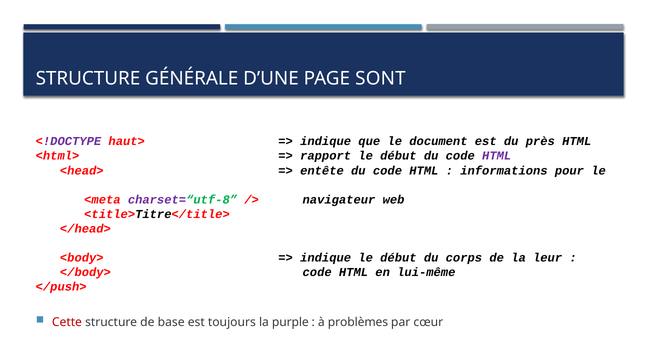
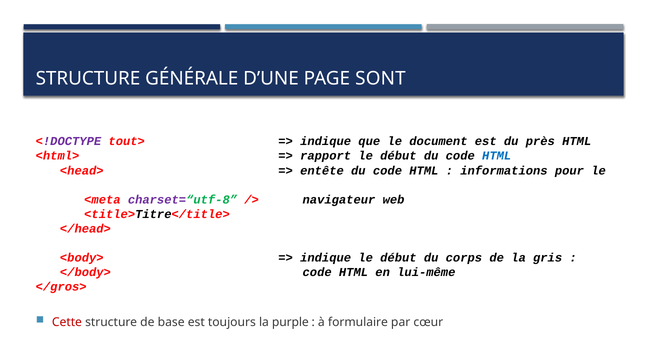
haut>: haut> -> tout> (127, 141)
HTML colour: purple -> blue (497, 156)
leur: leur -> gris (548, 258)
</push>: </push> -> </gros> (61, 287)
problèmes: problèmes -> formulaire (358, 322)
